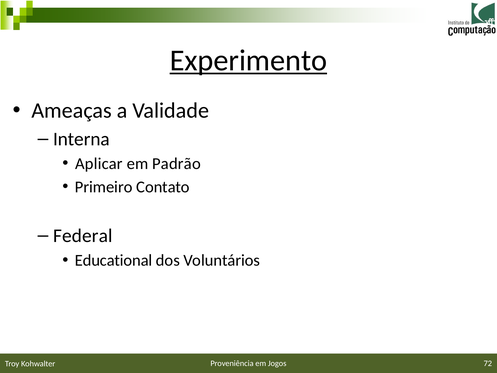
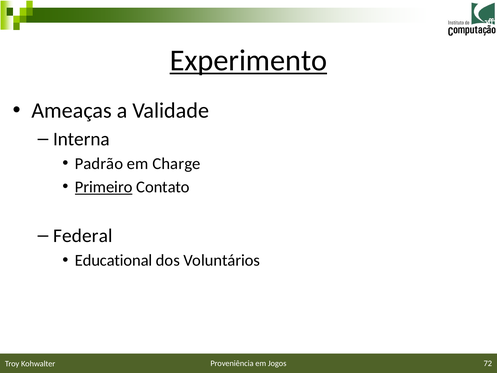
Aplicar: Aplicar -> Padrão (99, 164)
Padrão: Padrão -> Charge (177, 164)
Primeiro underline: none -> present (104, 187)
